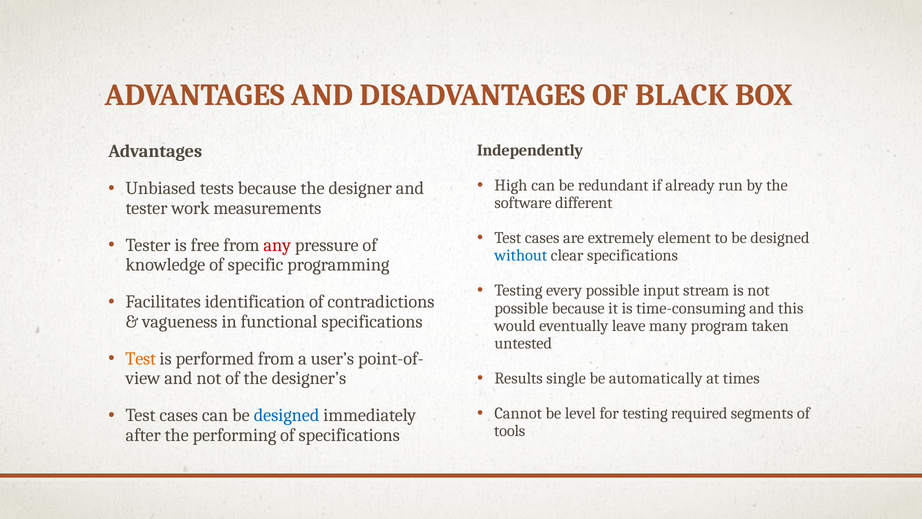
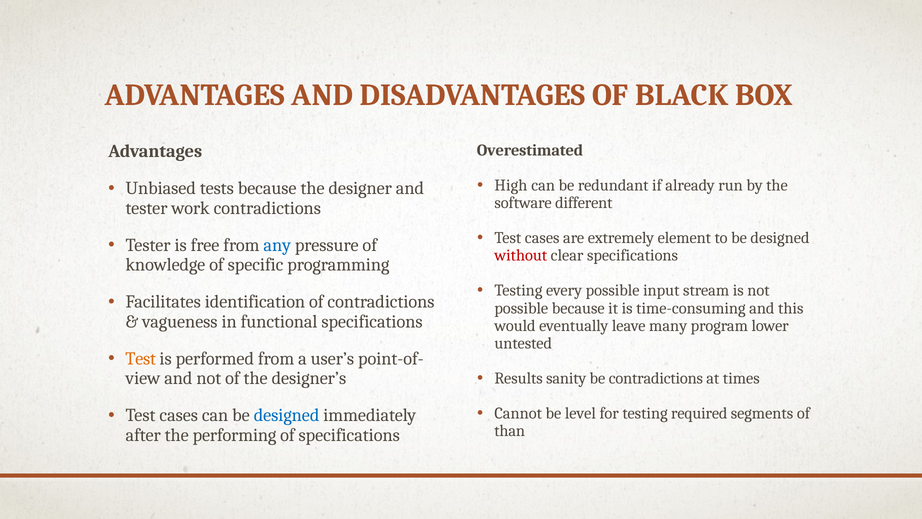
Independently: Independently -> Overestimated (530, 150)
work measurements: measurements -> contradictions (267, 208)
any colour: red -> blue (277, 245)
without colour: blue -> red (521, 255)
taken: taken -> lower (770, 326)
single: single -> sanity (566, 378)
be automatically: automatically -> contradictions (656, 378)
tools: tools -> than (510, 431)
